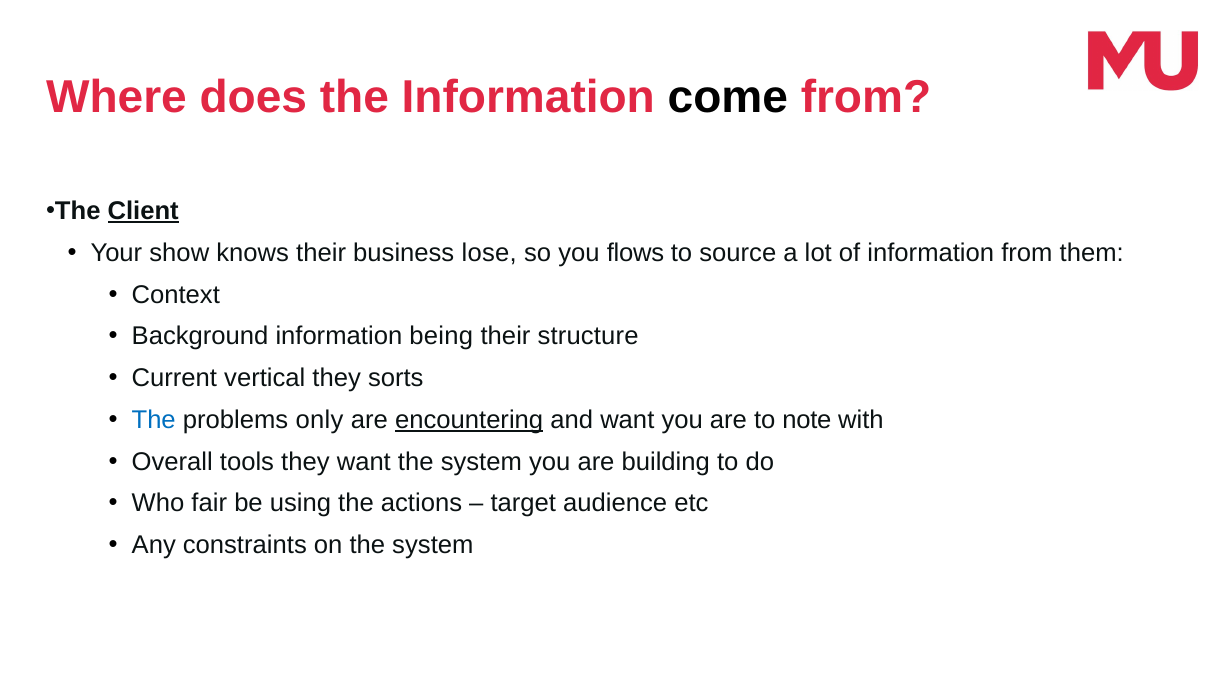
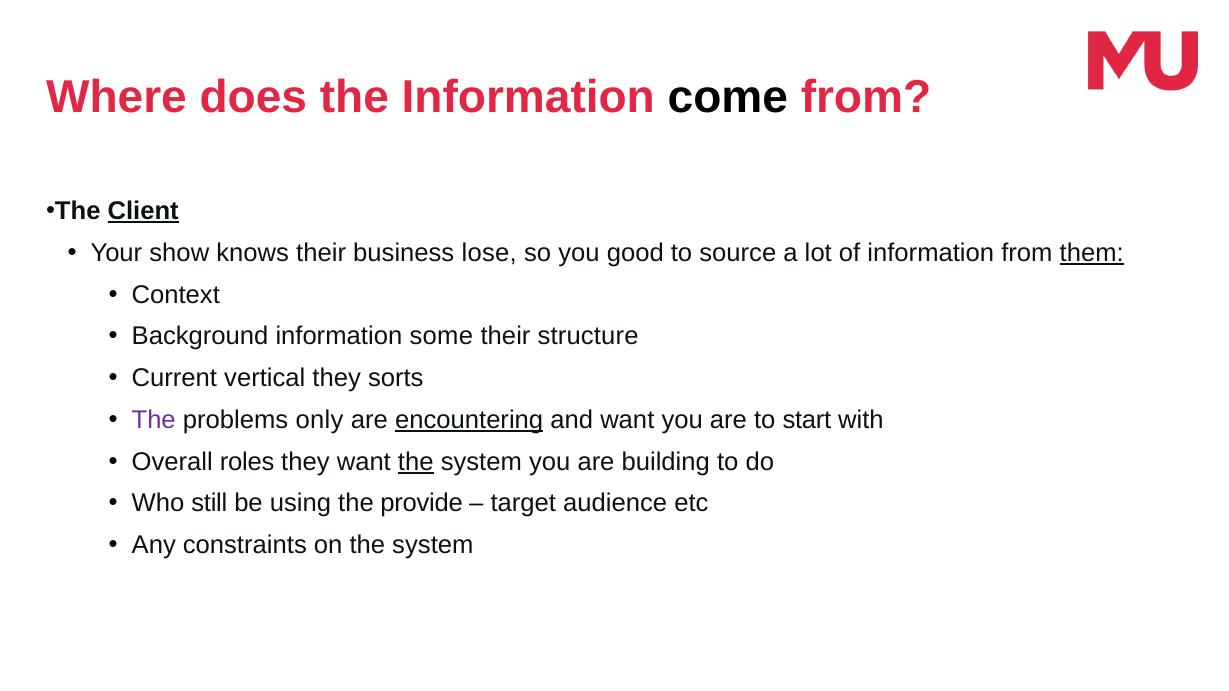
flows: flows -> good (635, 253)
them underline: none -> present (1092, 253)
being: being -> some (441, 337)
The colour: blue -> purple (154, 420)
note: note -> start (807, 420)
tools: tools -> roles (247, 462)
the underline: none -> present (416, 462)
fair: fair -> still (209, 504)
actions: actions -> provide (422, 504)
